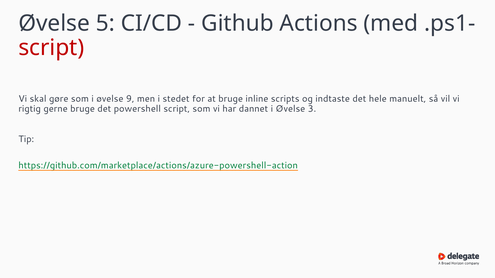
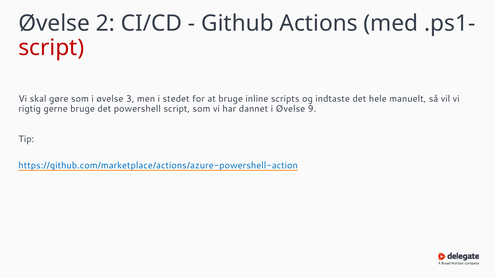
5: 5 -> 2 (105, 23)
9: 9 -> 3 (130, 99)
3: 3 -> 9 (312, 109)
https://github.com/marketplace/actions/azure-powershell-action colour: green -> blue (158, 166)
